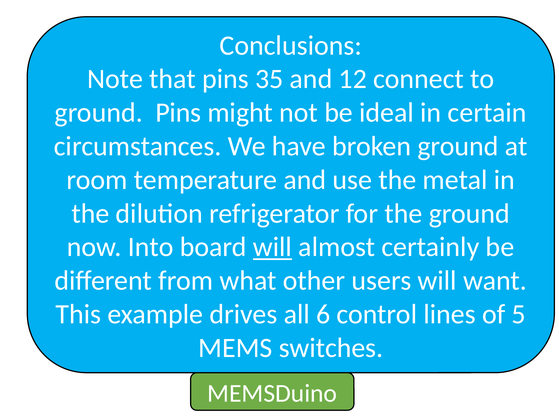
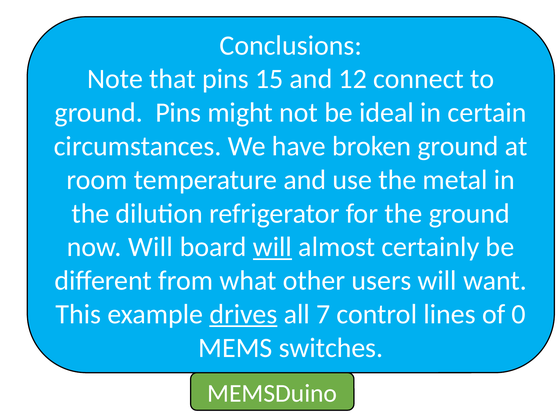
35: 35 -> 15 (269, 79)
now Into: Into -> Will (150, 247)
drives underline: none -> present (243, 314)
6: 6 -> 7 (323, 314)
5: 5 -> 0 (519, 314)
